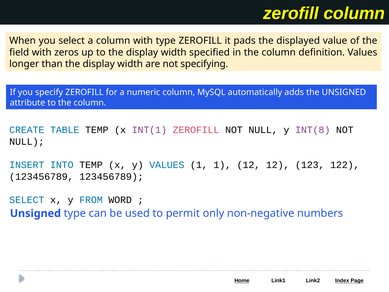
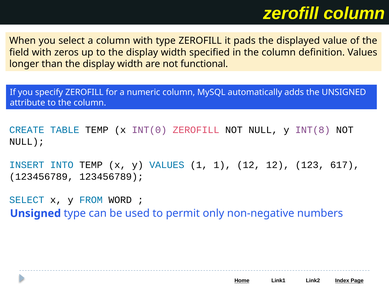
specifying: specifying -> functional (204, 64)
INT(1: INT(1 -> INT(0 (149, 130)
122: 122 -> 617 (345, 165)
